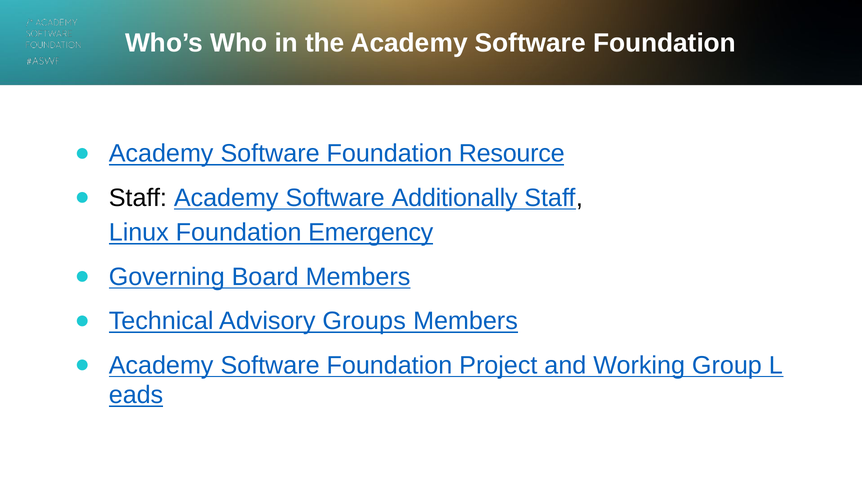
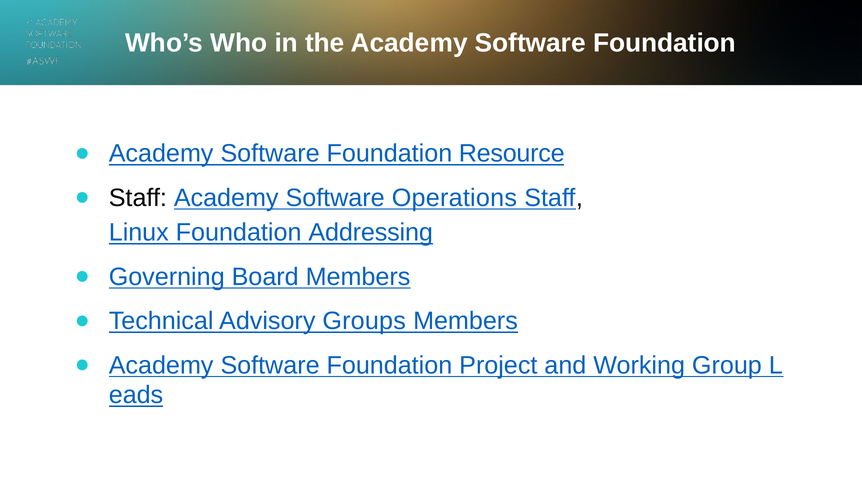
Additionally: Additionally -> Operations (454, 198)
Emergency: Emergency -> Addressing (371, 233)
